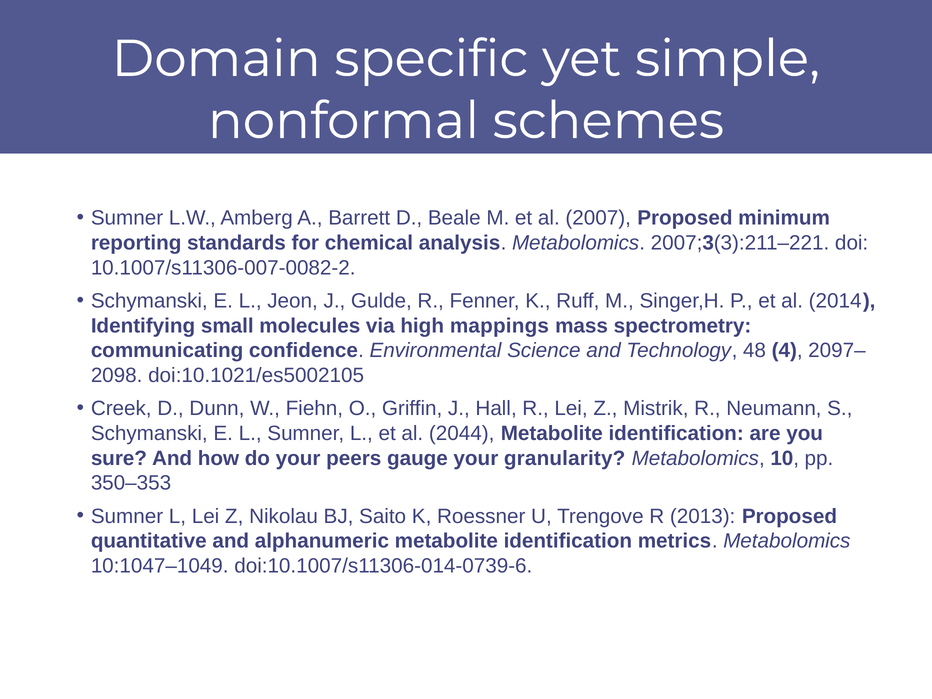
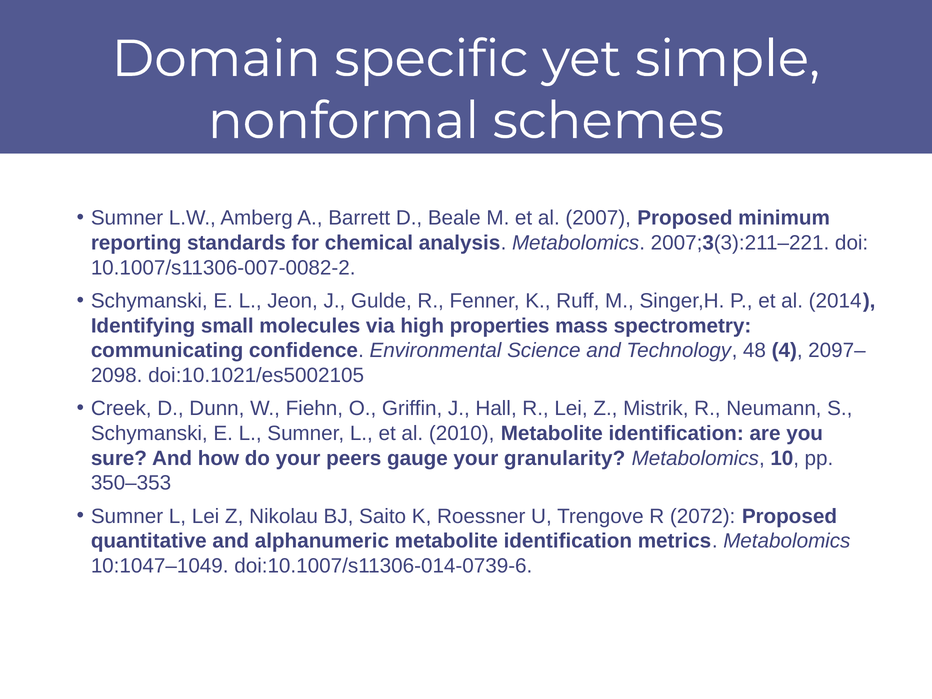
mappings: mappings -> properties (500, 326)
2044: 2044 -> 2010 (462, 433)
2013: 2013 -> 2072 (703, 516)
